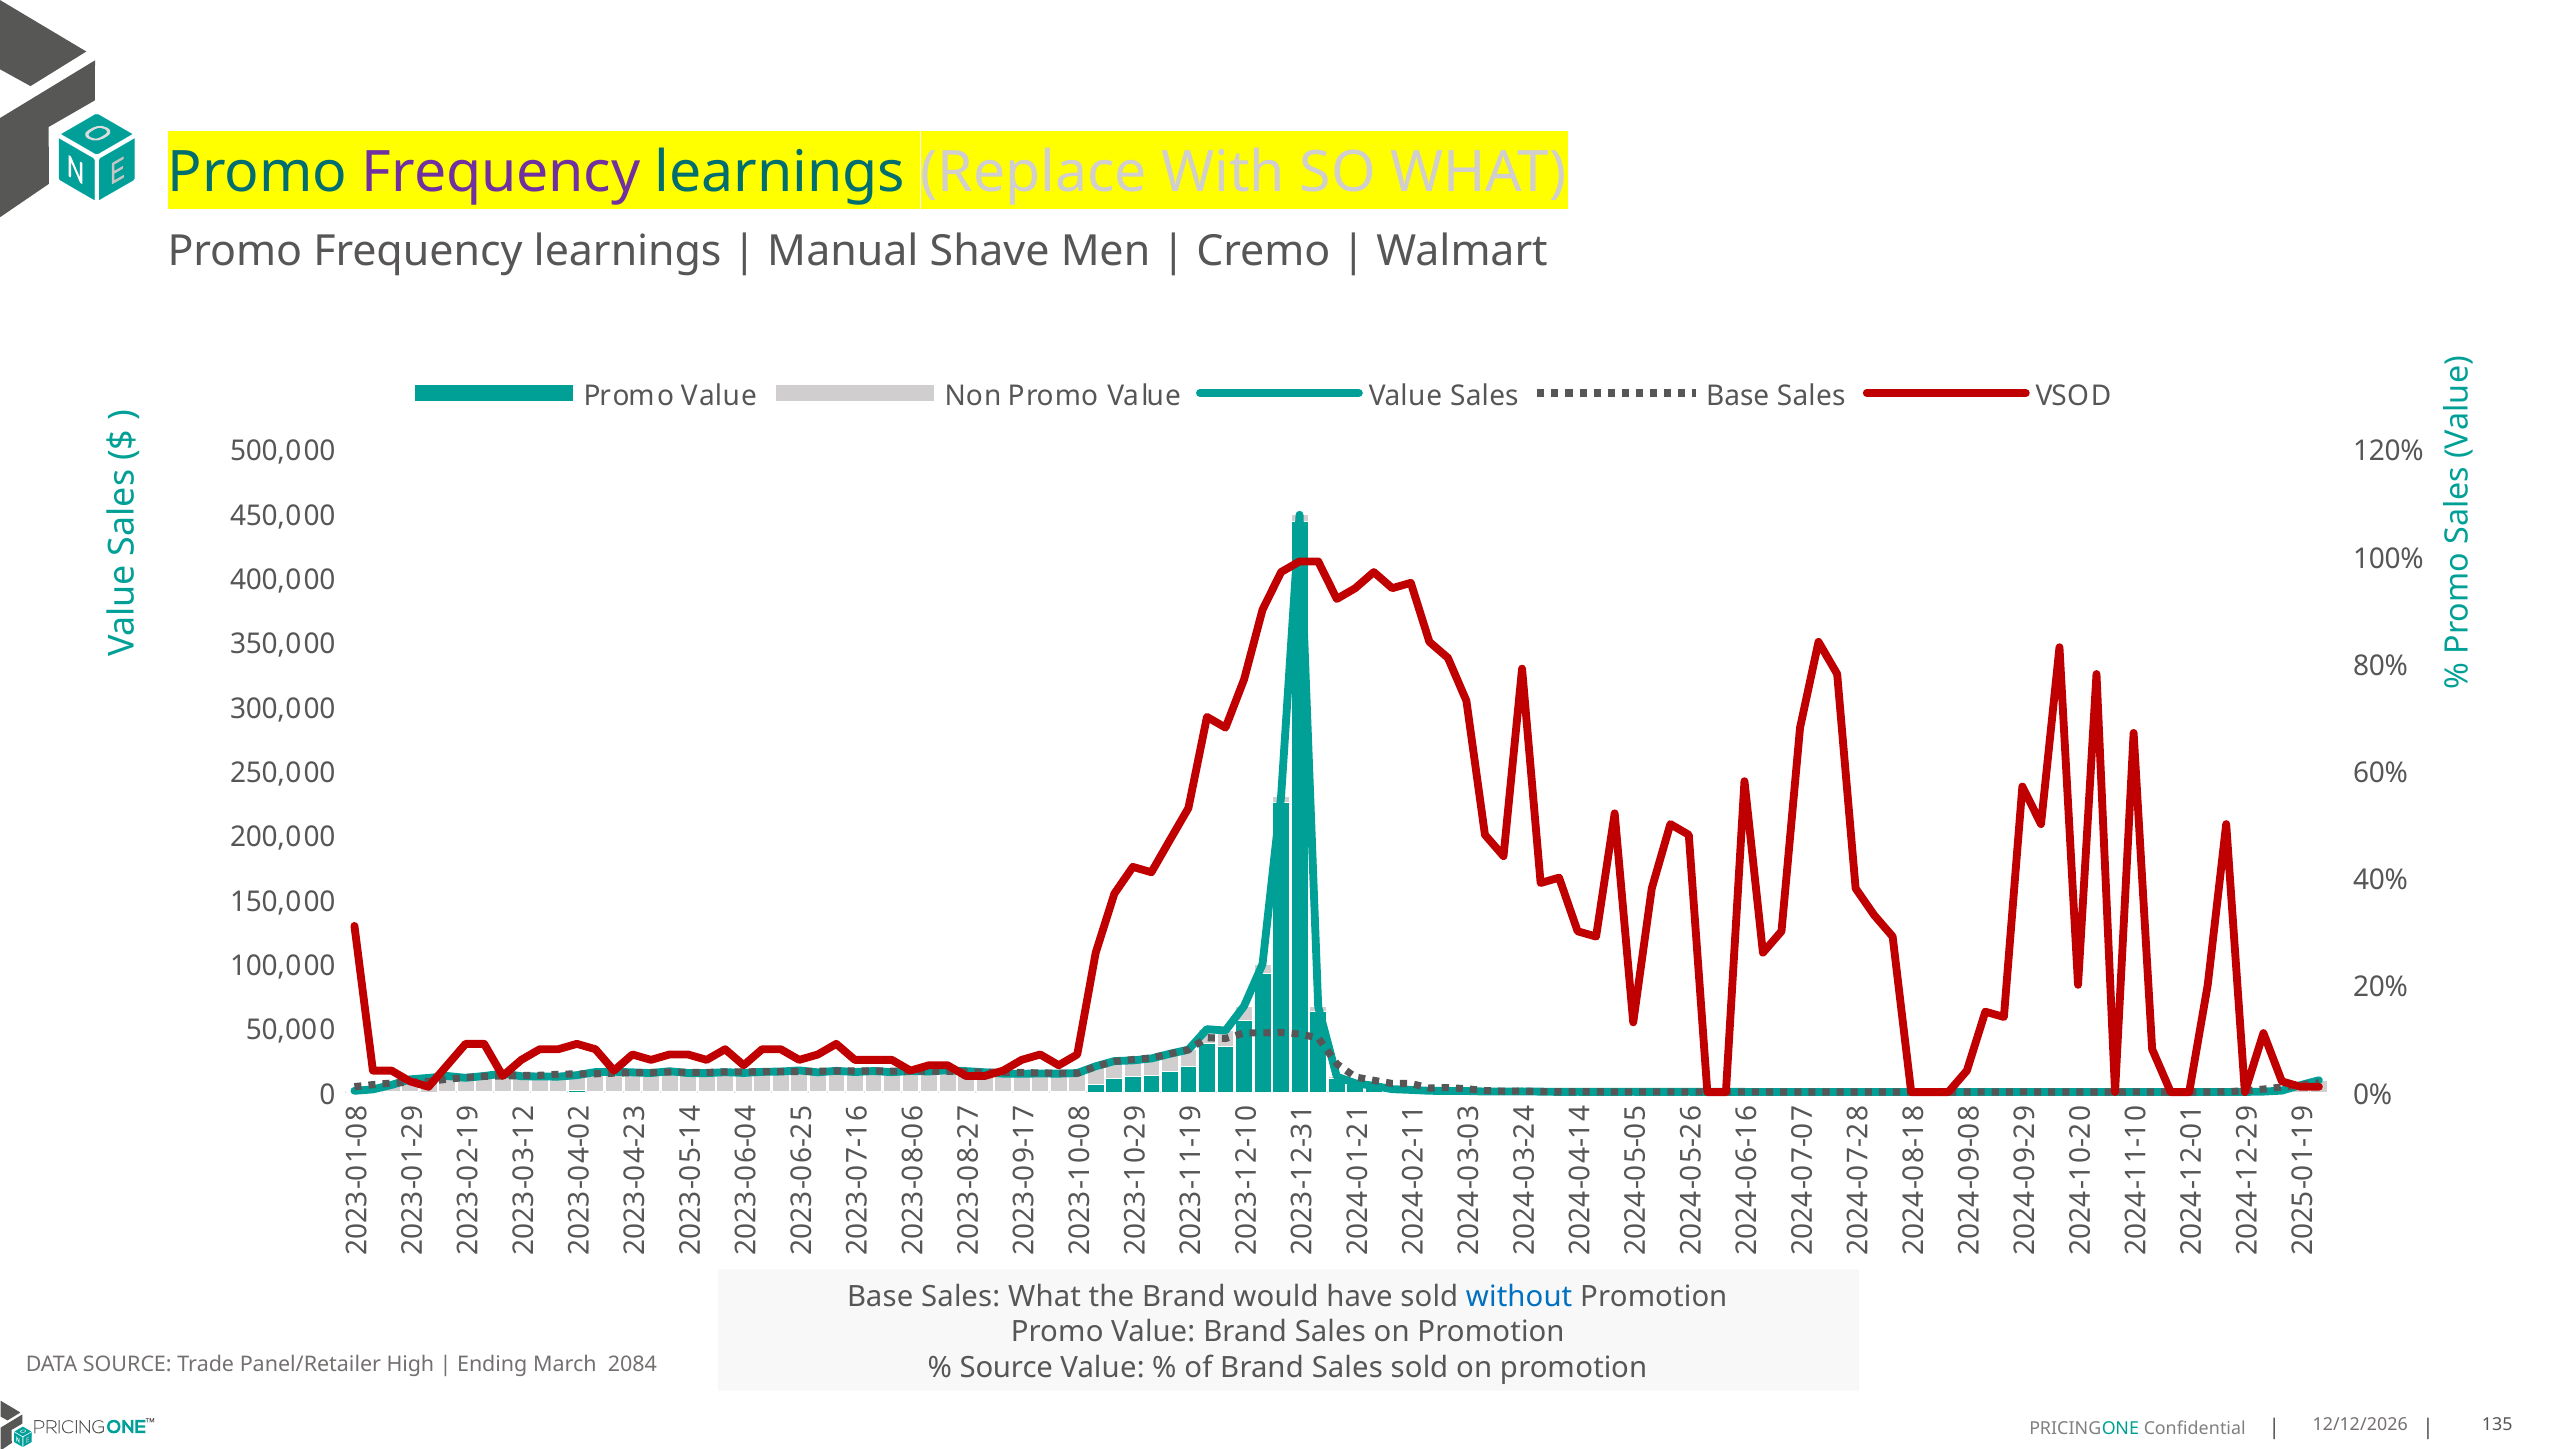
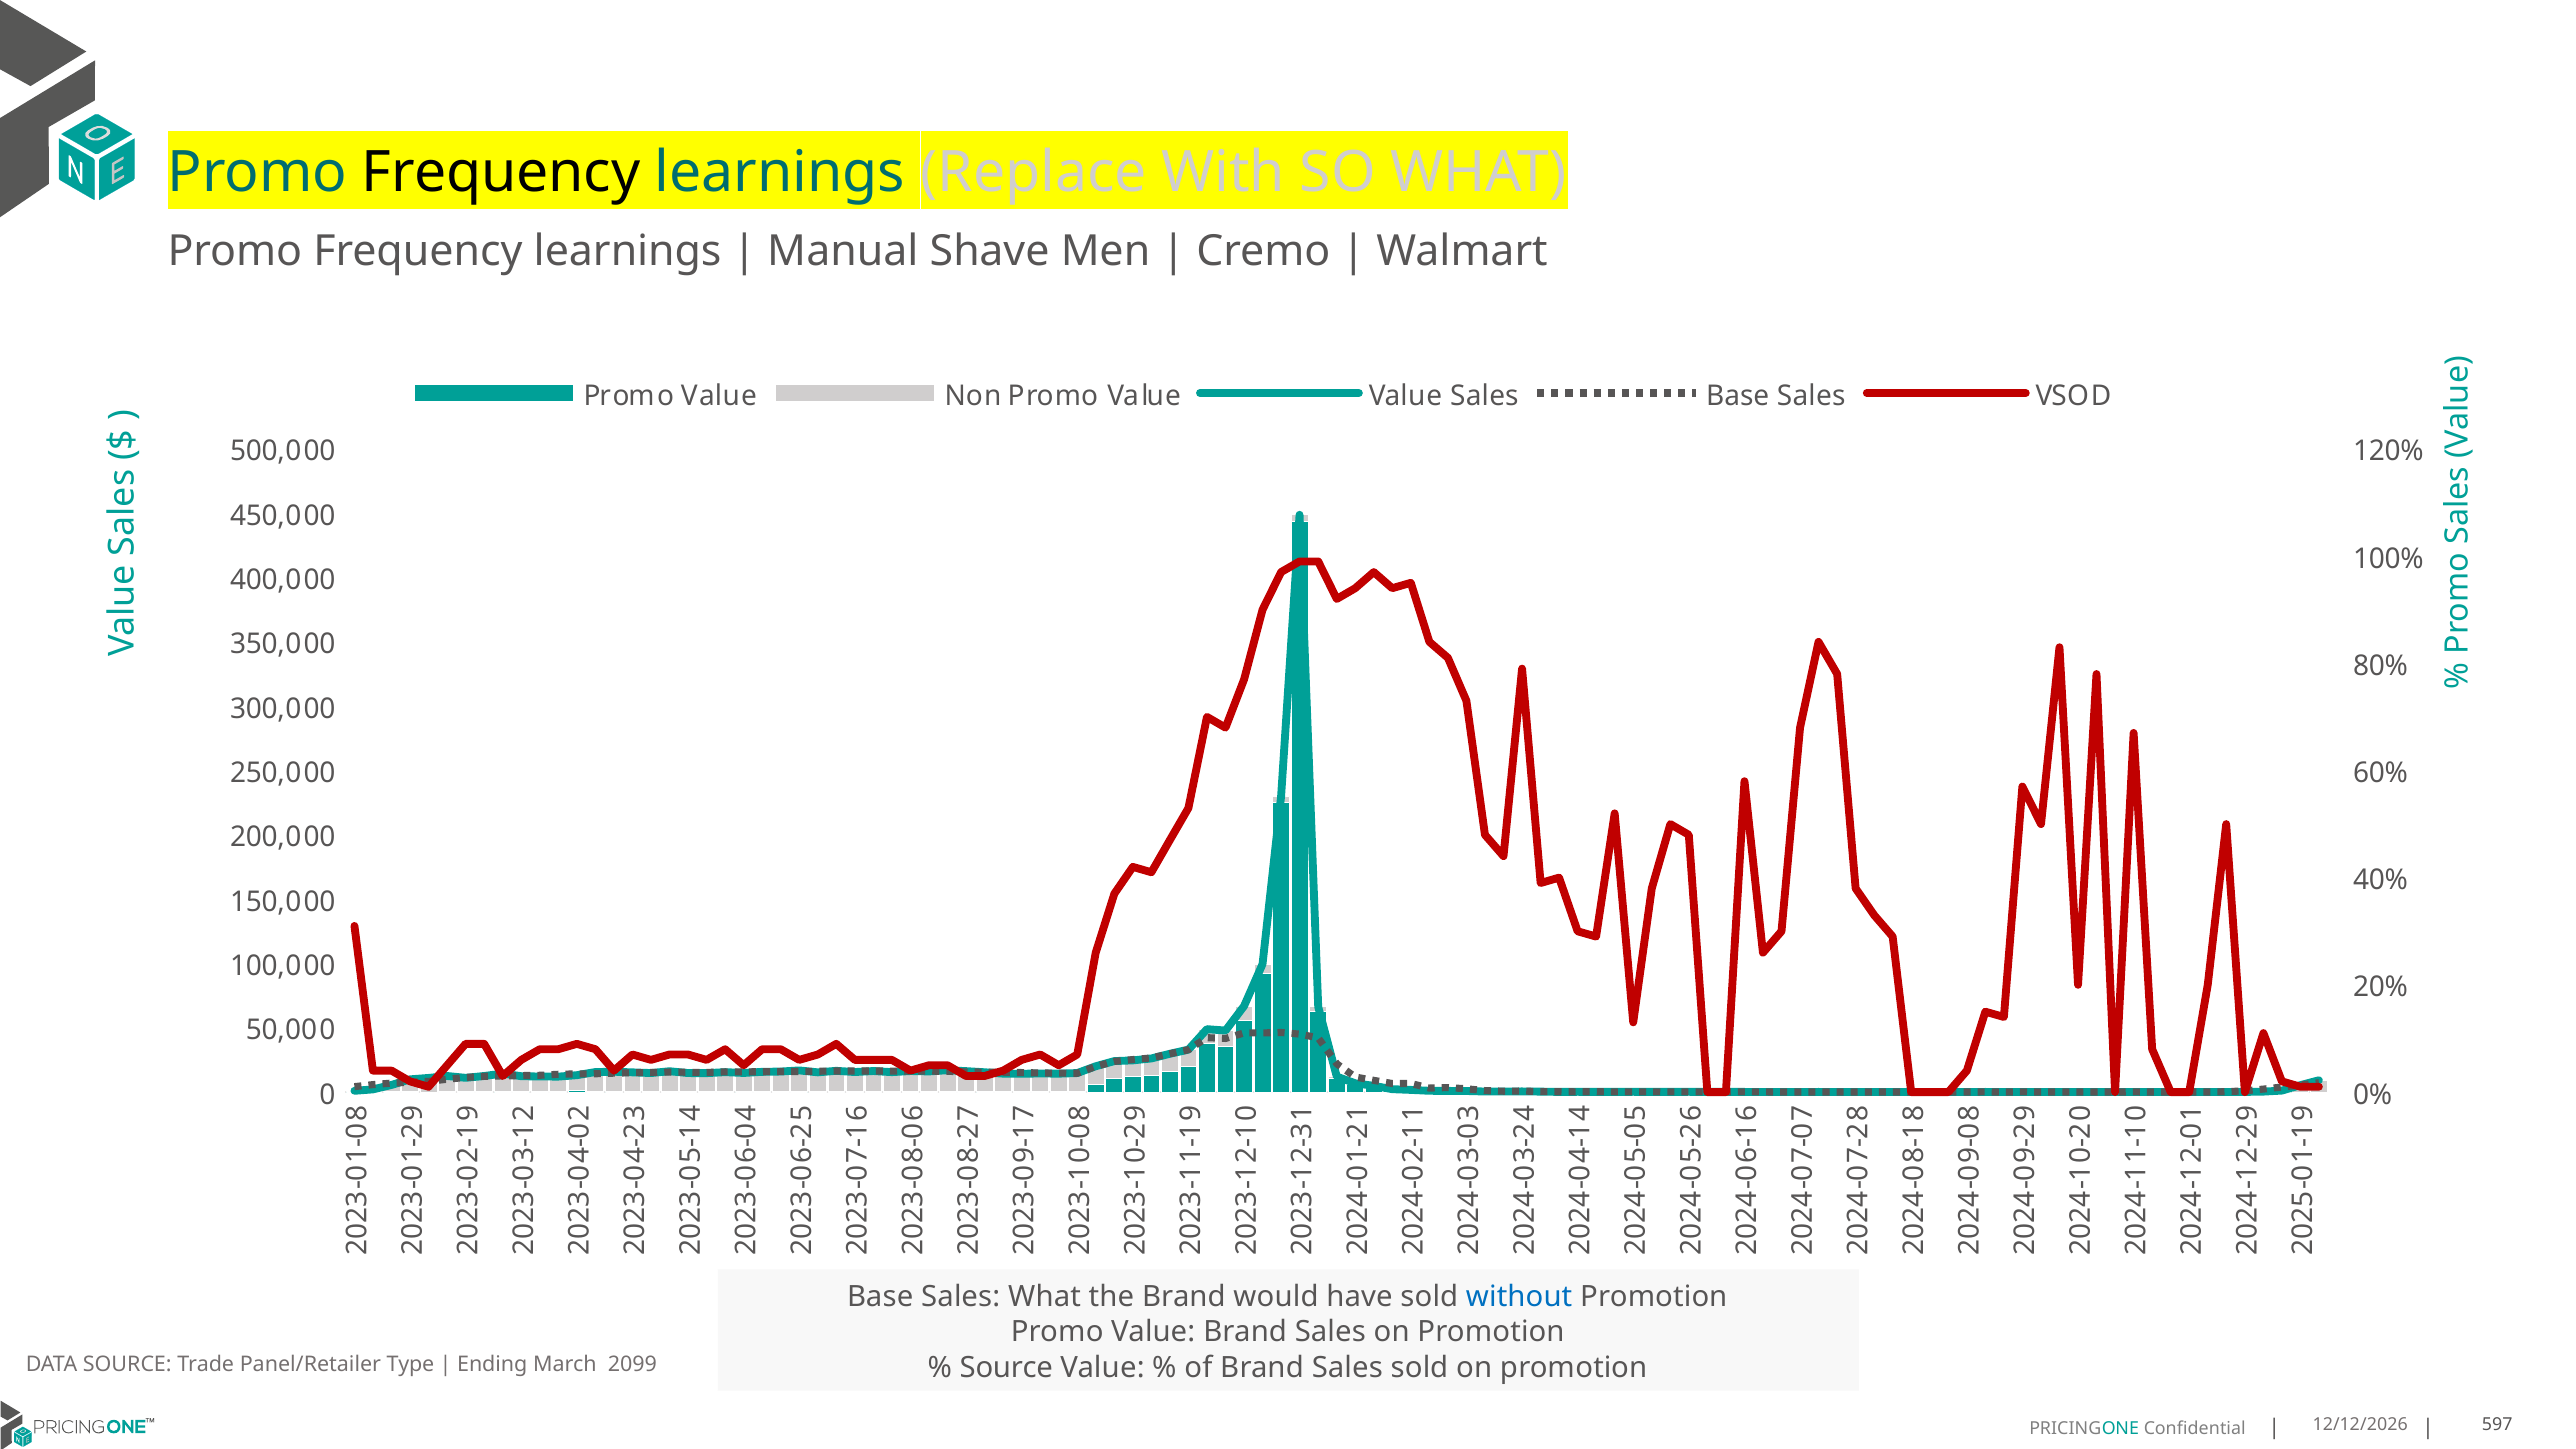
Frequency colour: purple -> black (501, 173)
High: High -> Type (410, 1365)
2084: 2084 -> 2099 (632, 1365)
135: 135 -> 597 (2497, 1425)
